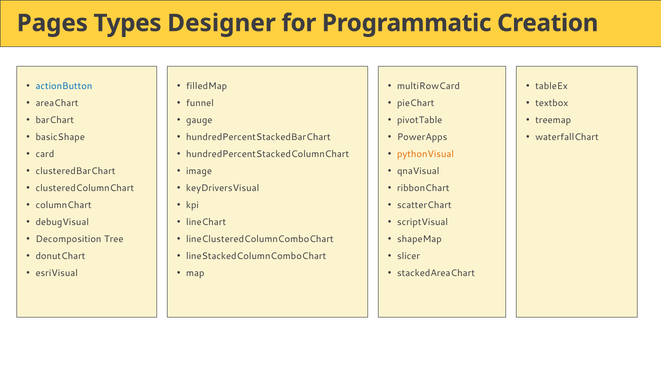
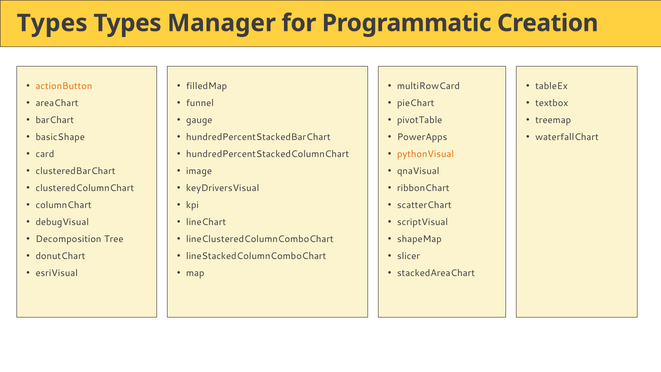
Pages: Pages -> Types (52, 23)
Designer: Designer -> Manager (222, 23)
actionButton colour: blue -> orange (64, 86)
